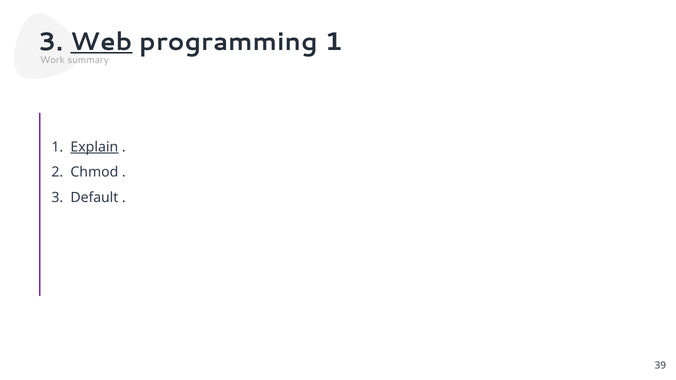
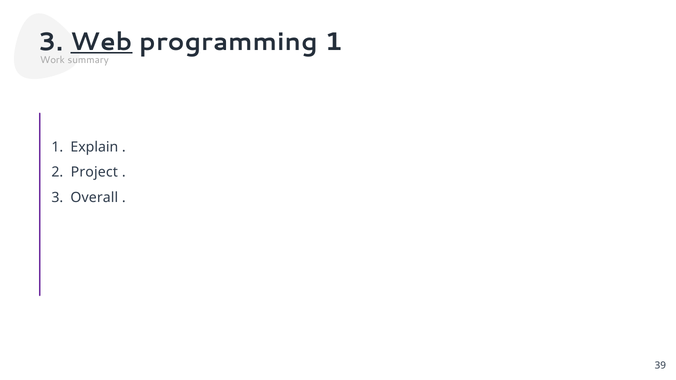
Explain underline: present -> none (94, 147)
Chmod: Chmod -> Project (94, 172)
Default: Default -> Overall (94, 198)
